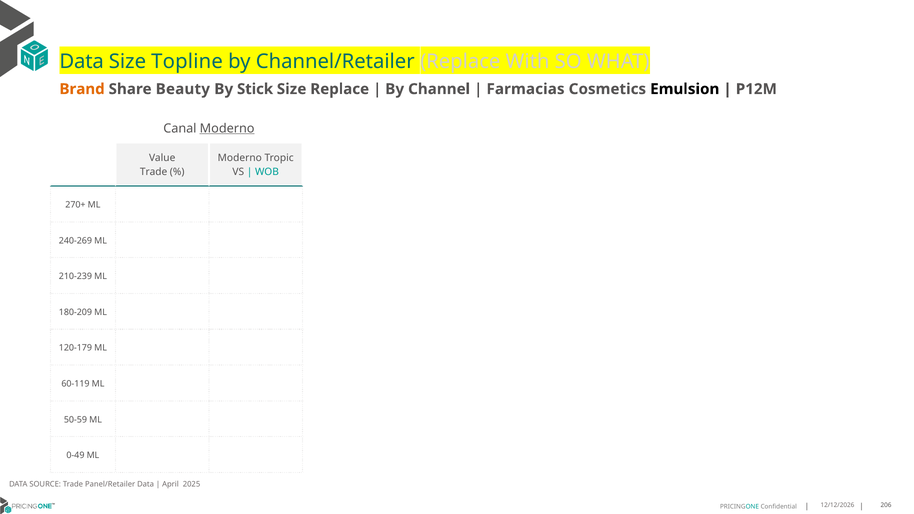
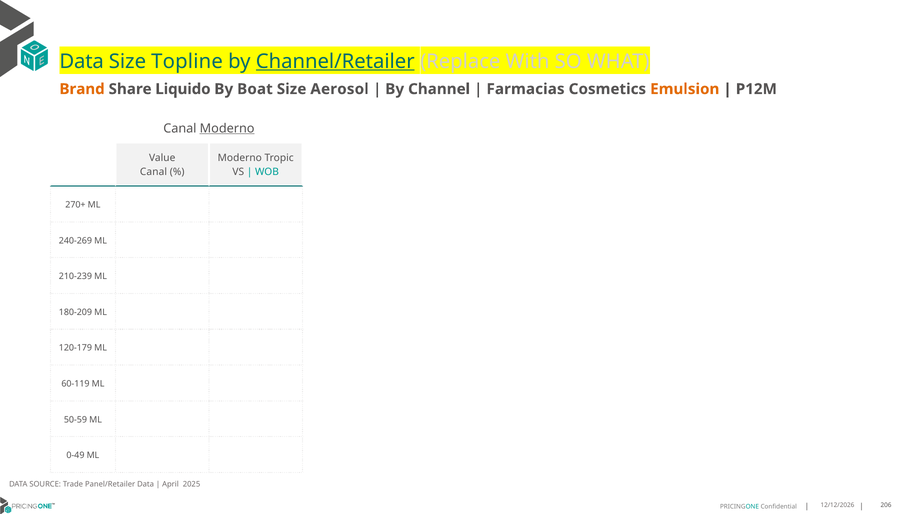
Channel/Retailer underline: none -> present (335, 61)
Beauty: Beauty -> Liquido (183, 89)
Stick: Stick -> Boat (255, 89)
Size Replace: Replace -> Aerosol (340, 89)
Emulsion colour: black -> orange (685, 89)
Trade: Trade -> Canal (154, 172)
